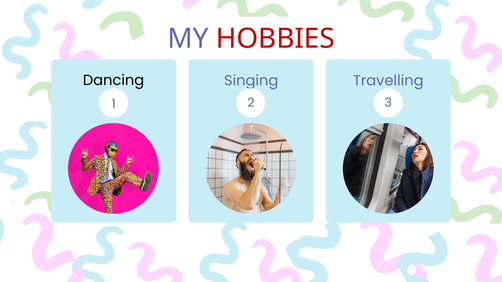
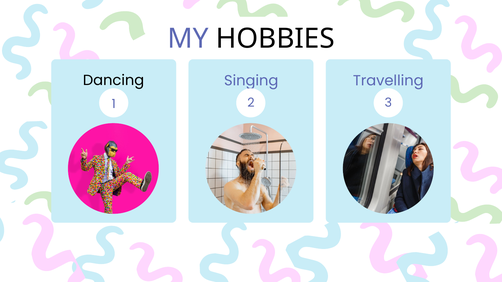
HOBBIES colour: red -> black (275, 39)
